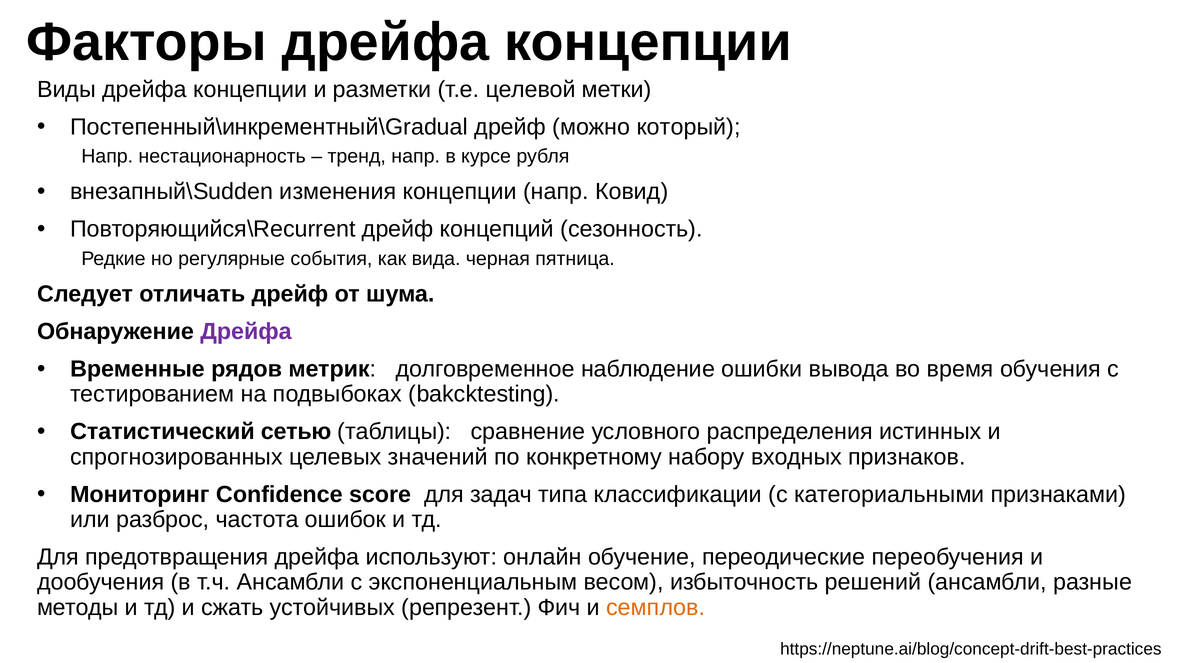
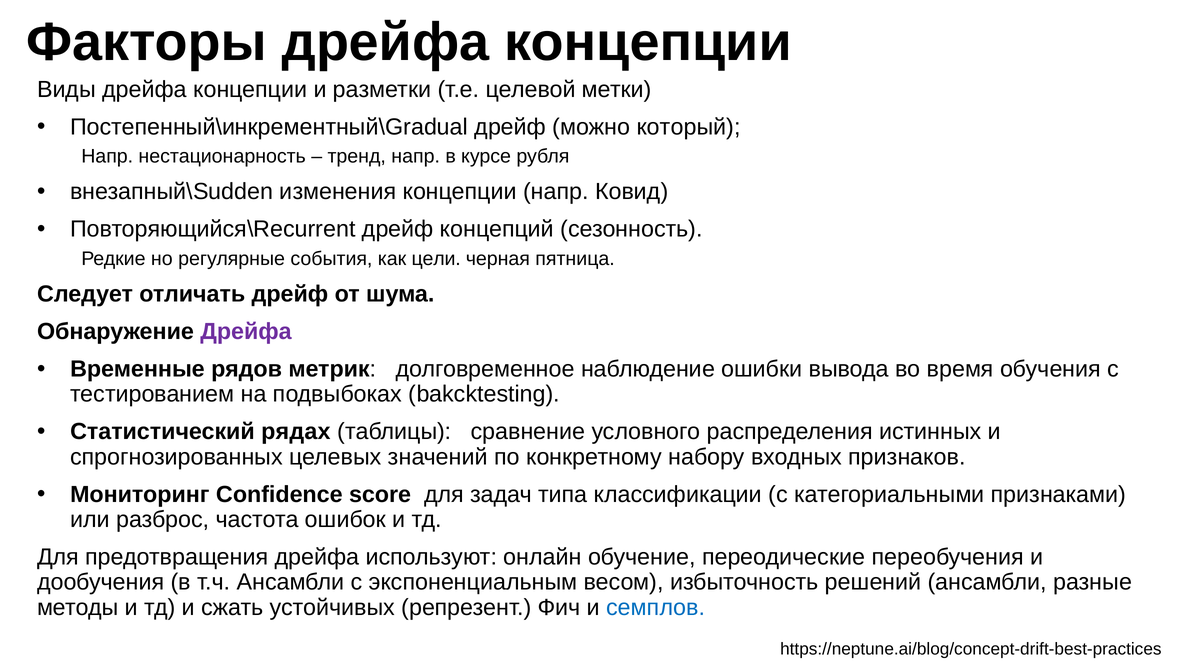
вида: вида -> цели (436, 258)
сетью: сетью -> рядах (296, 431)
семплов colour: orange -> blue (656, 607)
